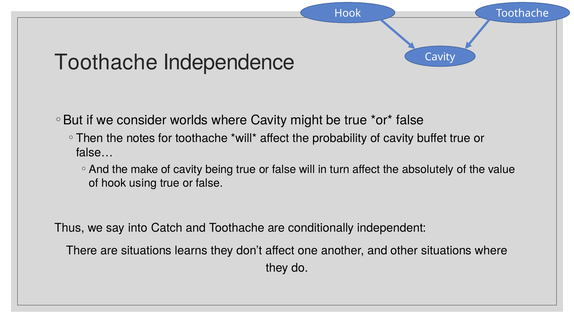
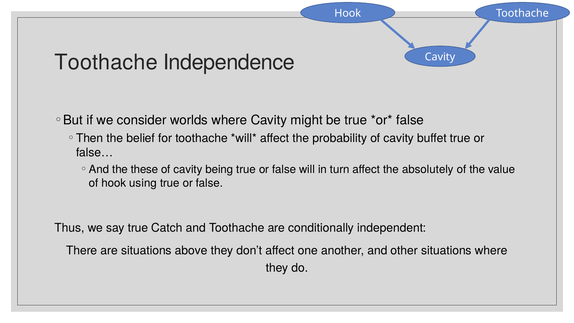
notes: notes -> belief (141, 138)
make: make -> these (145, 169)
say into: into -> true (138, 228)
learns: learns -> above (191, 250)
